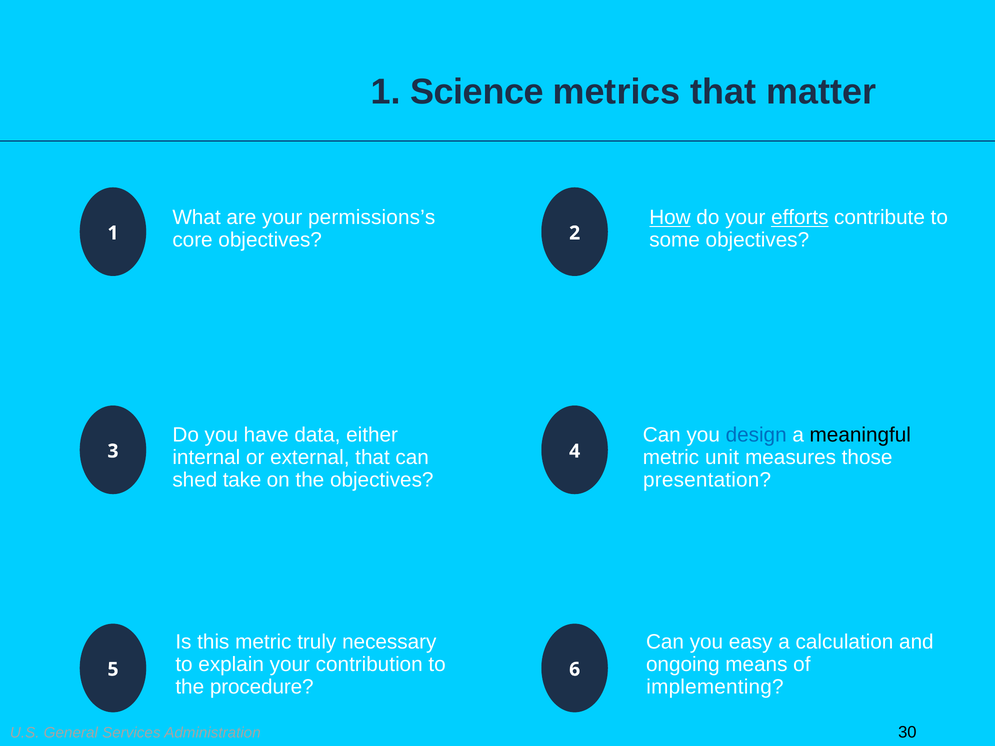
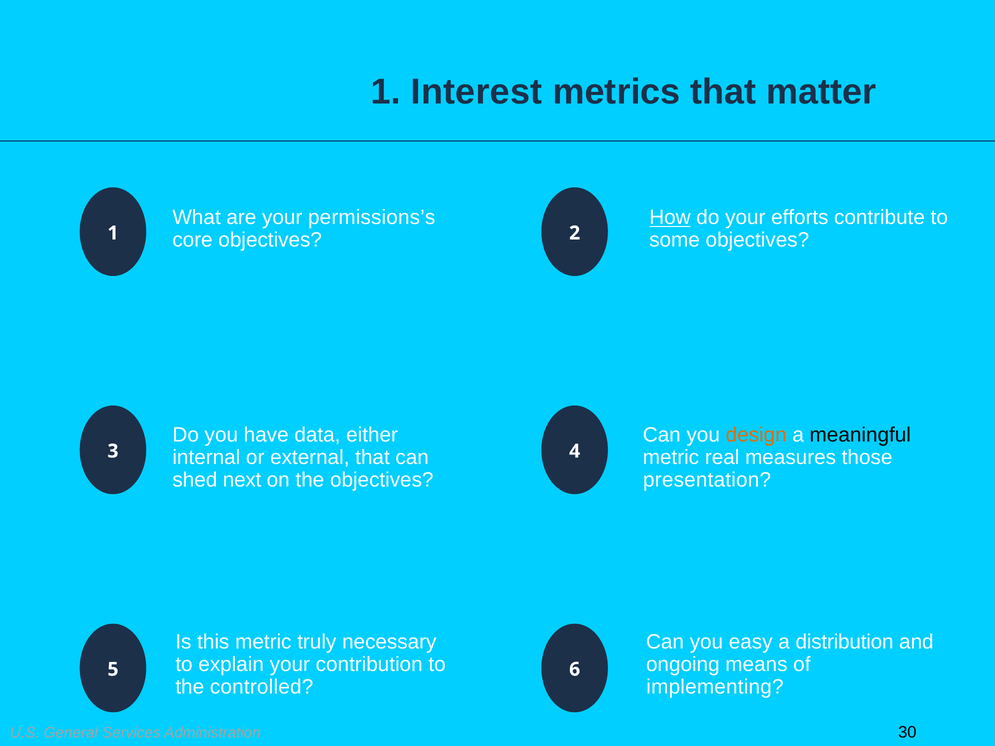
Science: Science -> Interest (477, 92)
efforts underline: present -> none (800, 218)
design colour: blue -> orange (756, 435)
unit: unit -> real (722, 458)
take: take -> next (242, 480)
calculation: calculation -> distribution (845, 642)
procedure: procedure -> controlled (262, 687)
